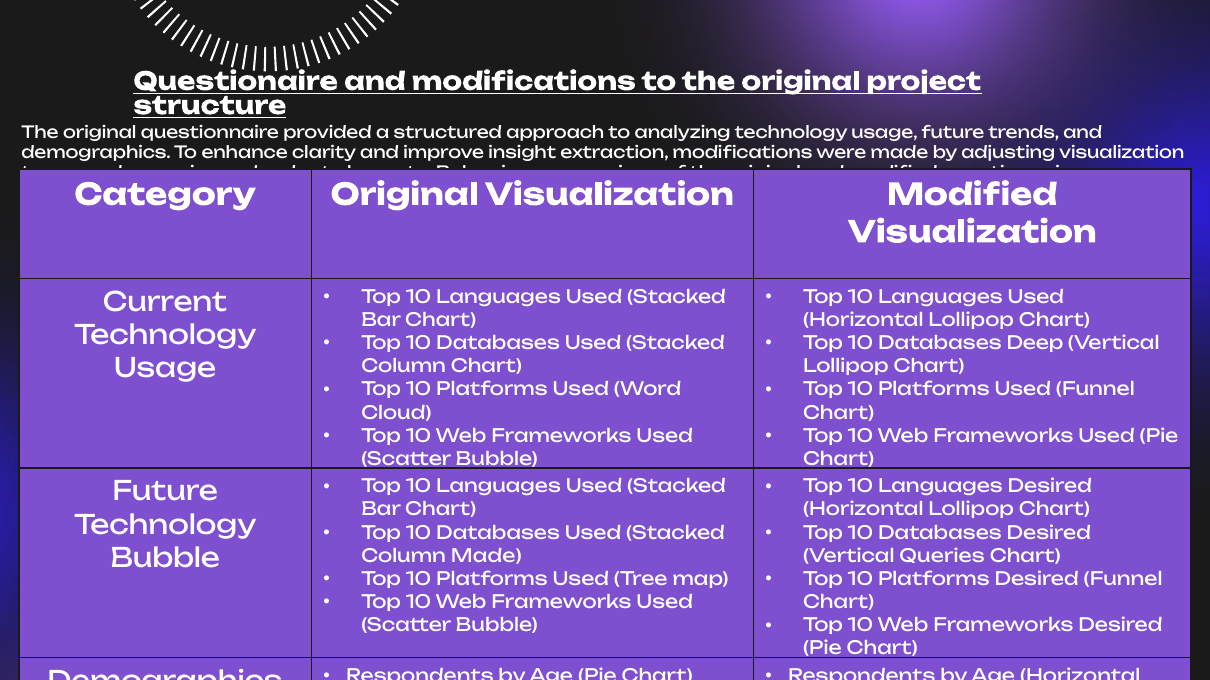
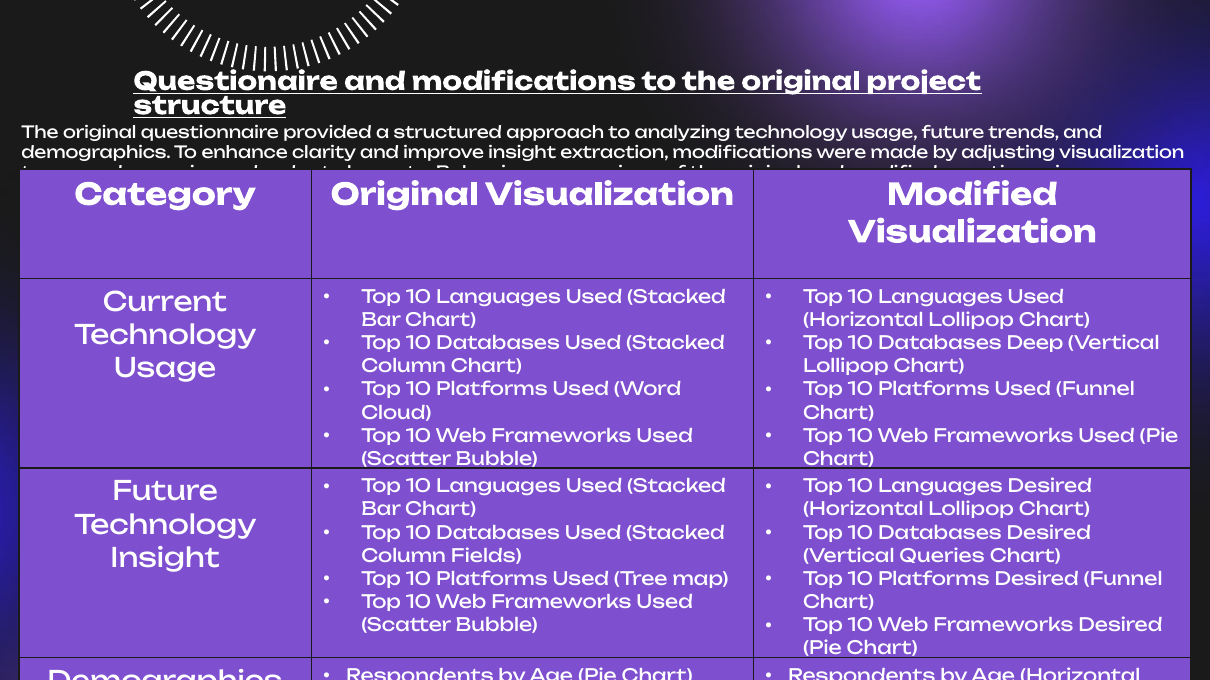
Bubble: Bubble -> Insight (165, 559)
Column Made: Made -> Fields (486, 557)
